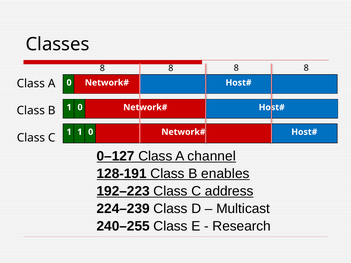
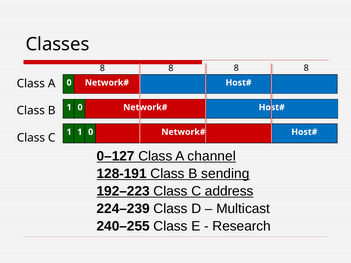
enables: enables -> sending (225, 174)
